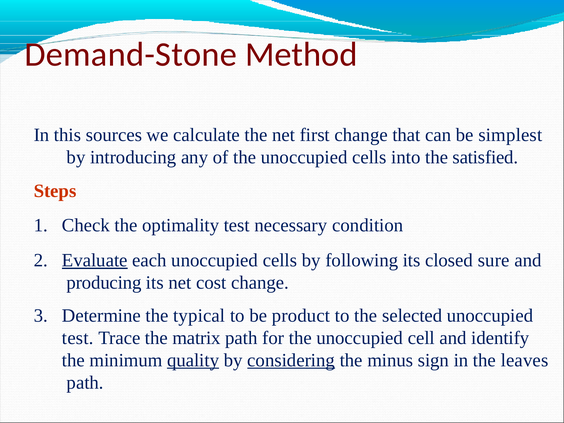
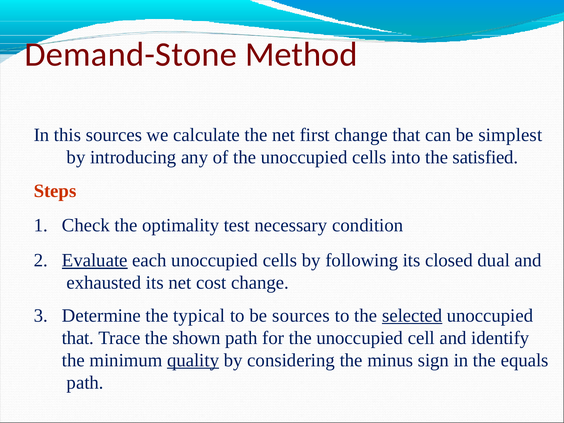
sure: sure -> dual (494, 260)
producing: producing -> exhausted (104, 283)
be product: product -> sources (301, 315)
selected underline: none -> present (412, 315)
test: test -> that (78, 338)
matrix: matrix -> shown (197, 338)
considering underline: present -> none (291, 360)
leaves: leaves -> equals (525, 360)
